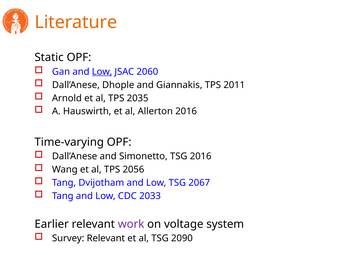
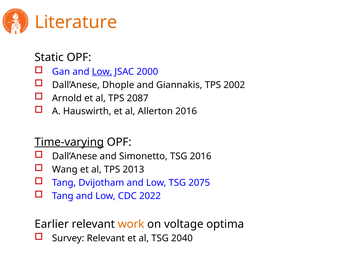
2060: 2060 -> 2000 (147, 72)
2011: 2011 -> 2002 (234, 85)
2035: 2035 -> 2087 (138, 98)
Time-varying underline: none -> present (69, 142)
2056: 2056 -> 2013 (133, 170)
2067: 2067 -> 2075 (199, 183)
2033: 2033 -> 2022 (150, 196)
work colour: purple -> orange (131, 224)
system: system -> optima (225, 224)
2090: 2090 -> 2040 (182, 238)
